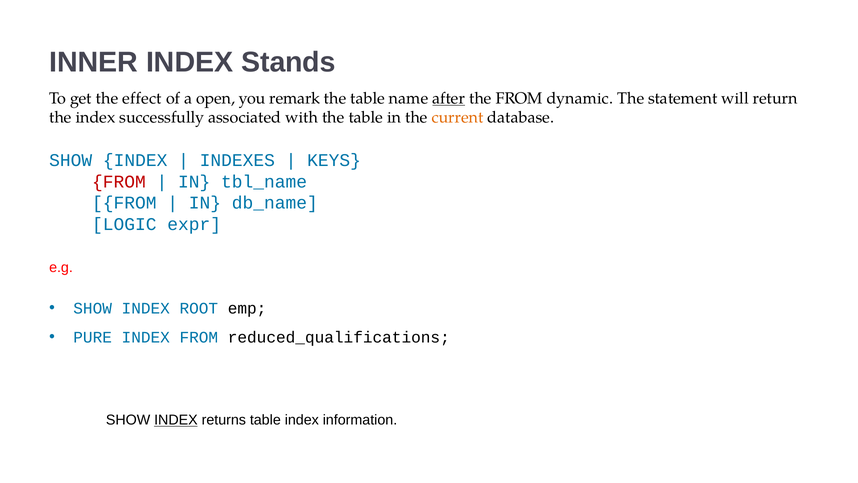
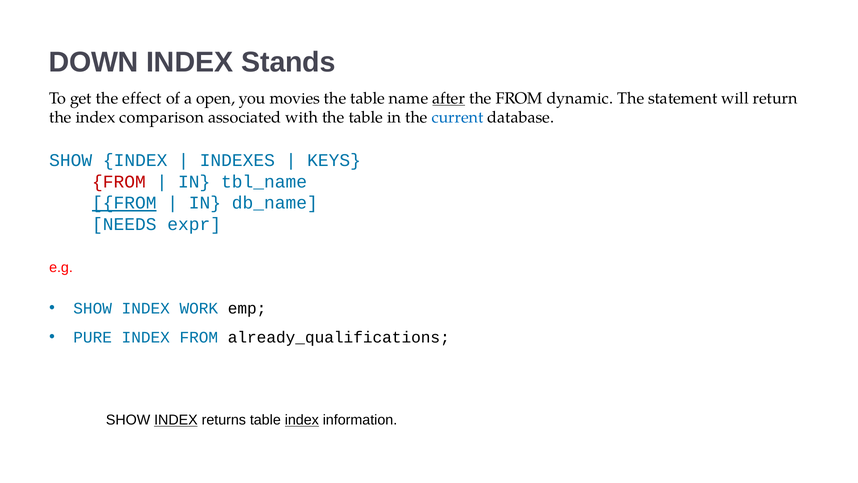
INNER: INNER -> DOWN (94, 62)
remark: remark -> movies (295, 98)
successfully: successfully -> comparison (162, 118)
current colour: orange -> blue (458, 118)
FROM underline: none -> present (124, 203)
LOGIC: LOGIC -> NEEDS (124, 224)
ROOT: ROOT -> WORK (199, 308)
reduced_qualifications: reduced_qualifications -> already_qualifications (339, 337)
index underline: none -> present (302, 420)
